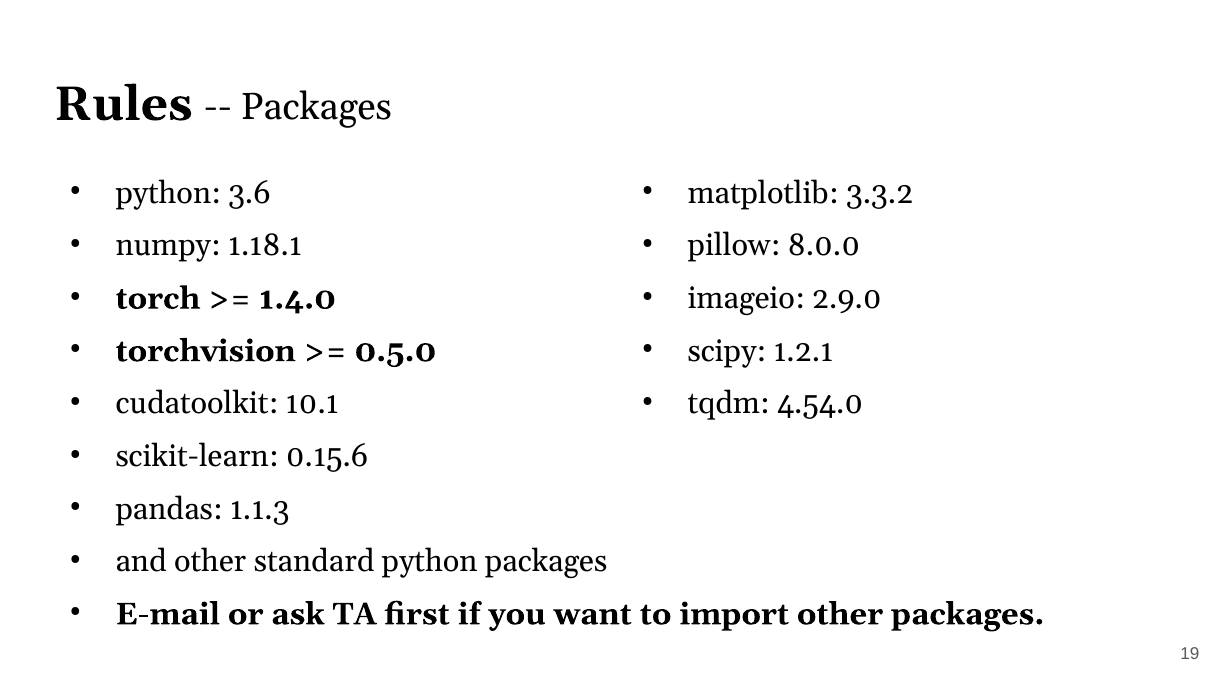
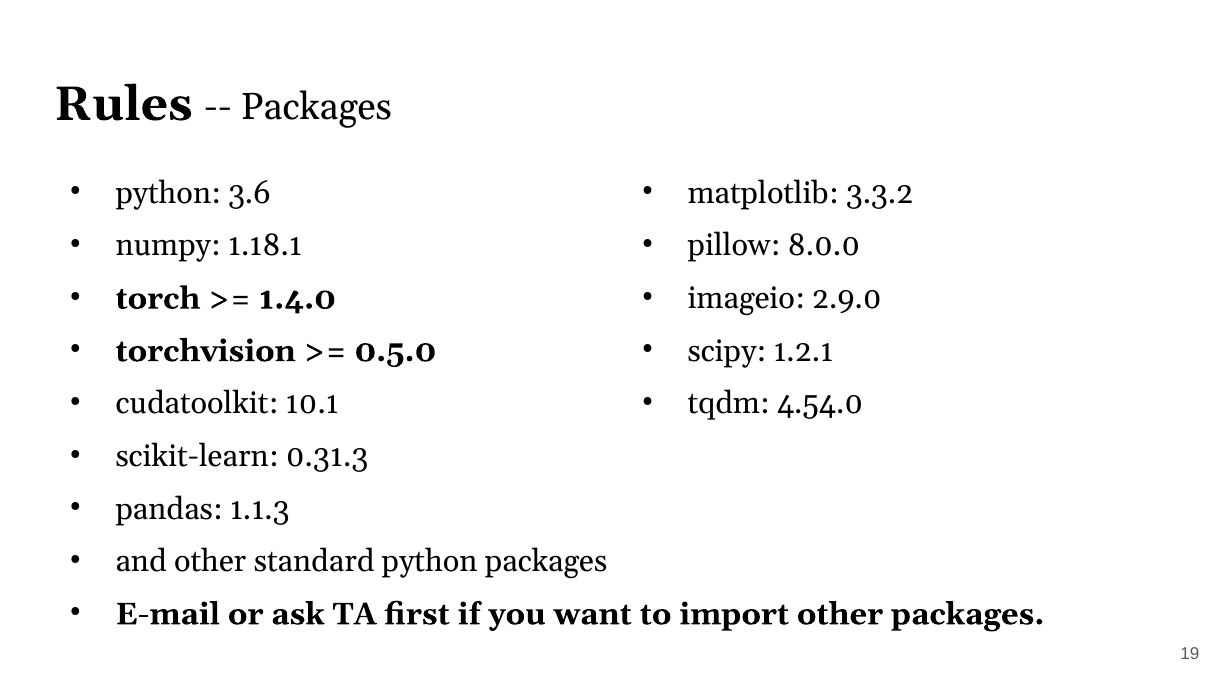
0.15.6: 0.15.6 -> 0.31.3 (327, 456)
